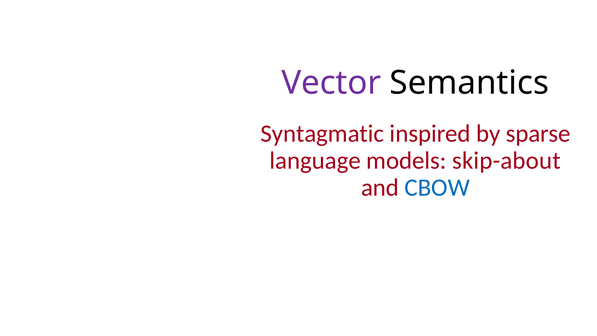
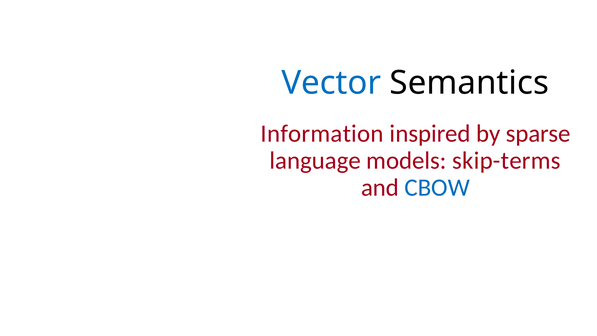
Vector colour: purple -> blue (331, 83)
Syntagmatic: Syntagmatic -> Information (322, 134)
skip-about: skip-about -> skip-terms (506, 161)
